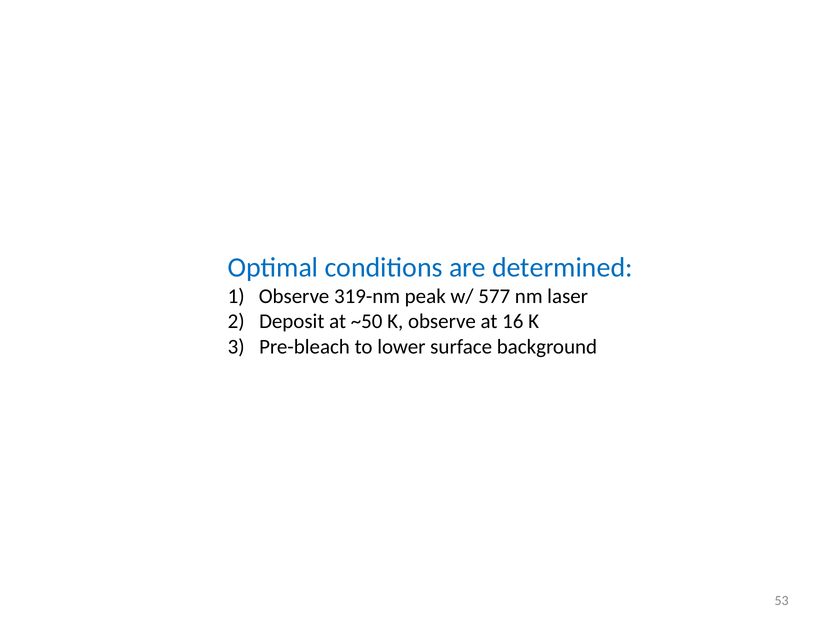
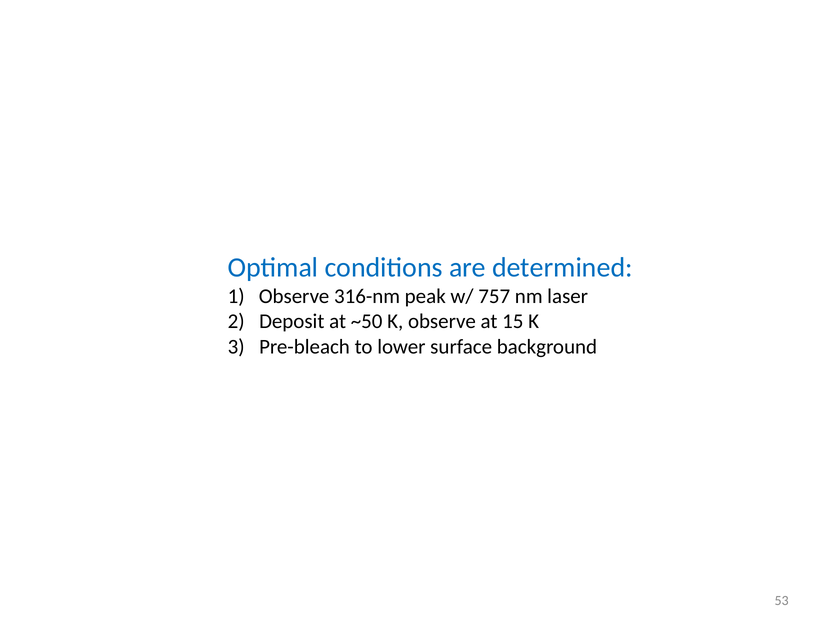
319-nm: 319-nm -> 316-nm (367, 296)
577: 577 -> 757 (494, 296)
16: 16 -> 15 (513, 322)
